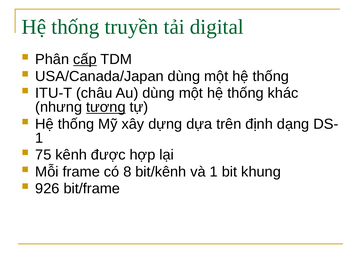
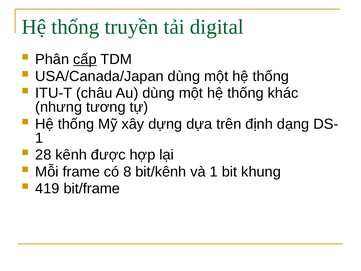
tương underline: present -> none (106, 107)
75: 75 -> 28 (43, 155)
926: 926 -> 419 (47, 188)
